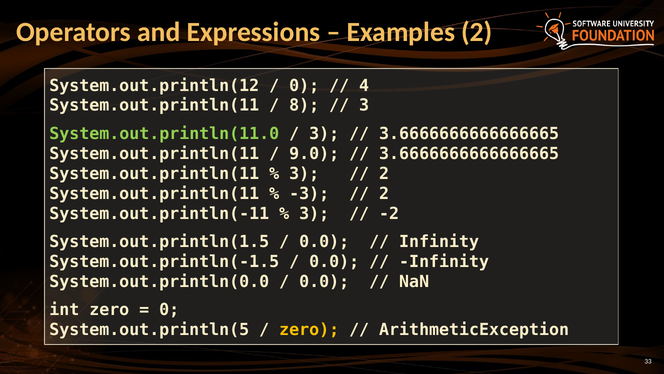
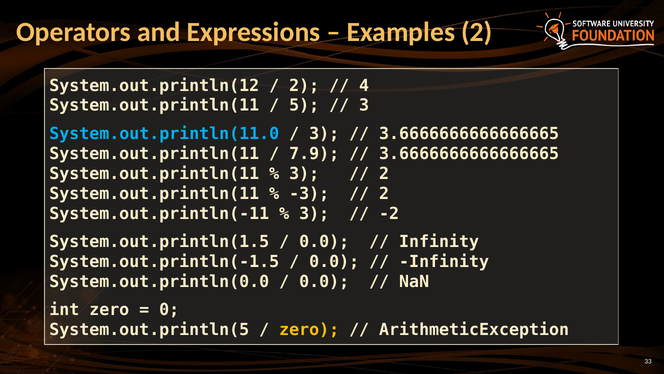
0: 0 -> 2 (304, 85)
8: 8 -> 5 (304, 105)
System.out.println(11.0 colour: light green -> light blue (164, 134)
9.0: 9.0 -> 7.9 (314, 154)
